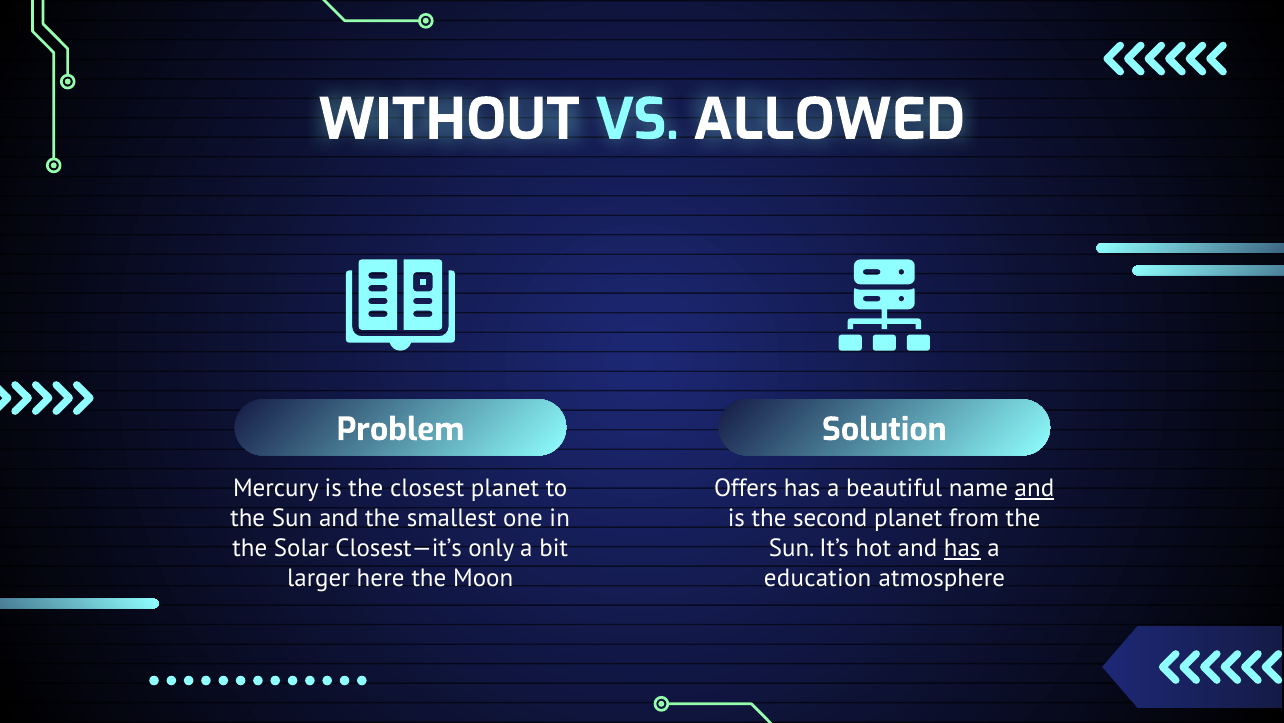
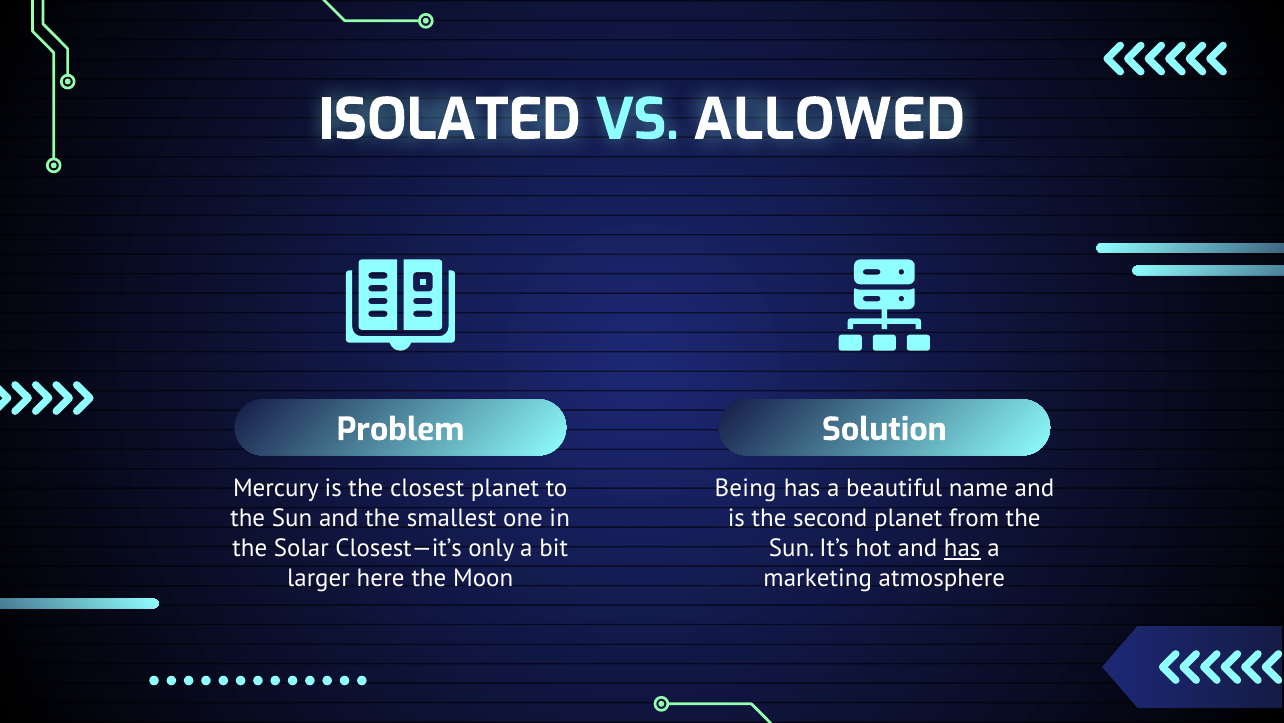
WITHOUT: WITHOUT -> ISOLATED (450, 120)
Offers: Offers -> Being (746, 488)
and underline: present -> none (1034, 488)
education: education -> marketing (818, 578)
